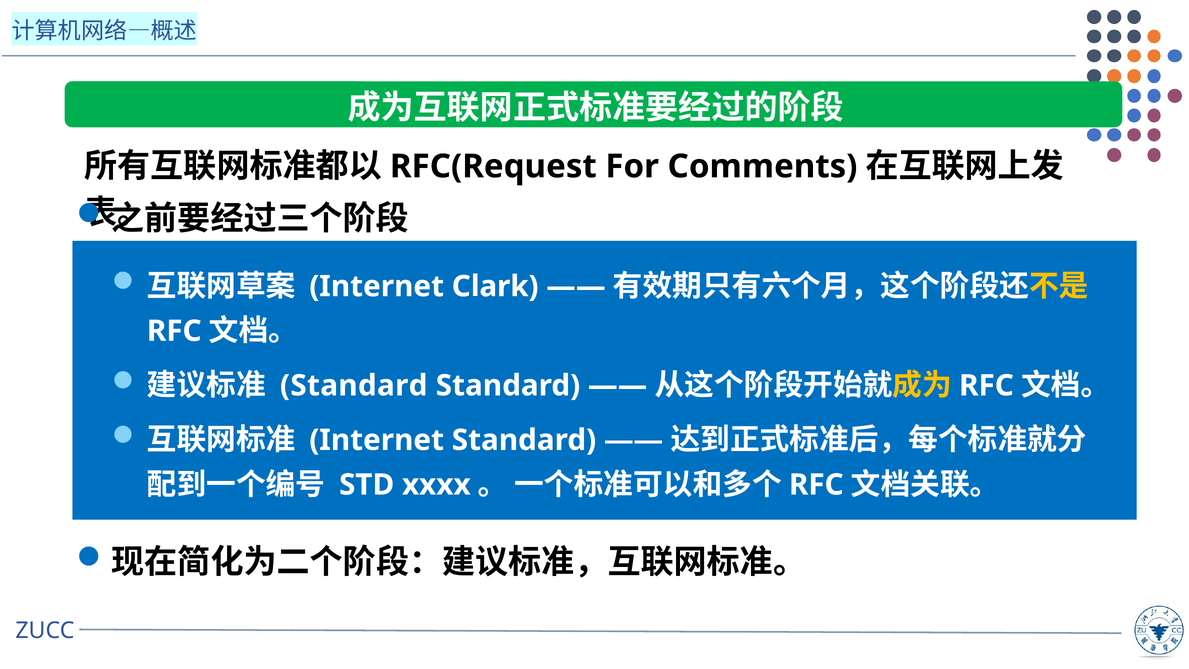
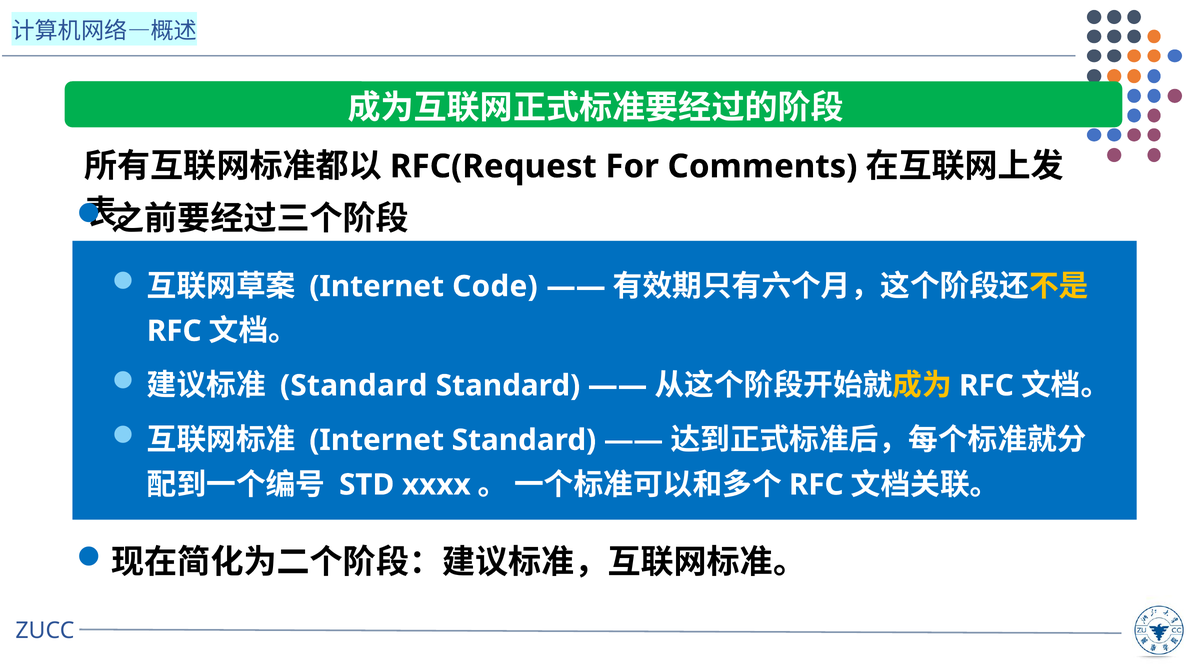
Clark: Clark -> Code (495, 286)
